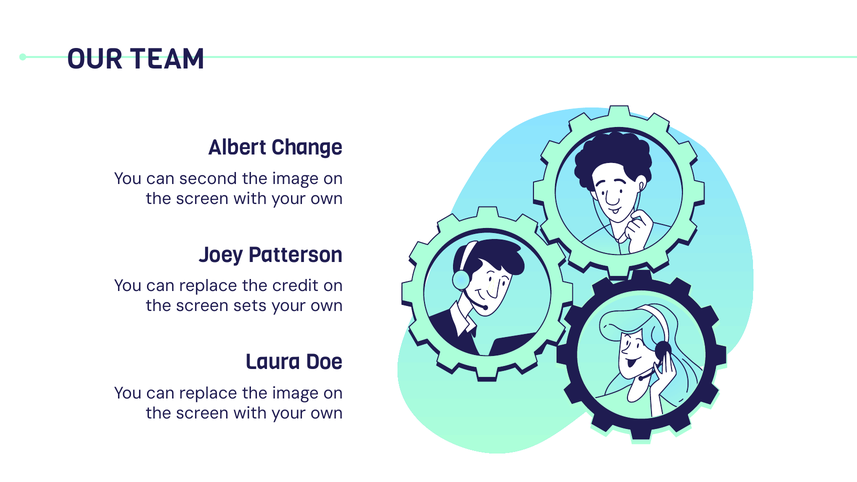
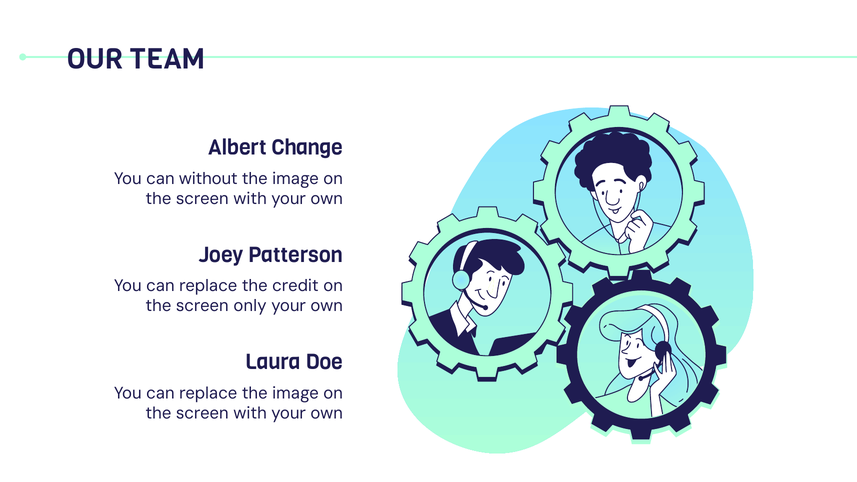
second: second -> without (208, 179)
sets: sets -> only (250, 306)
